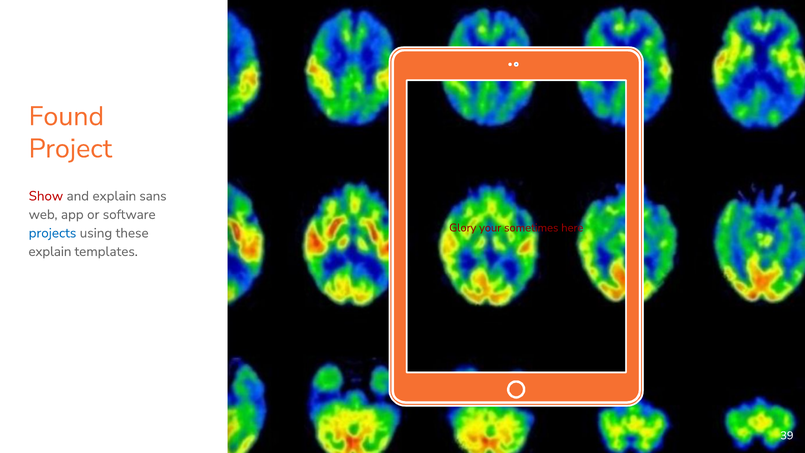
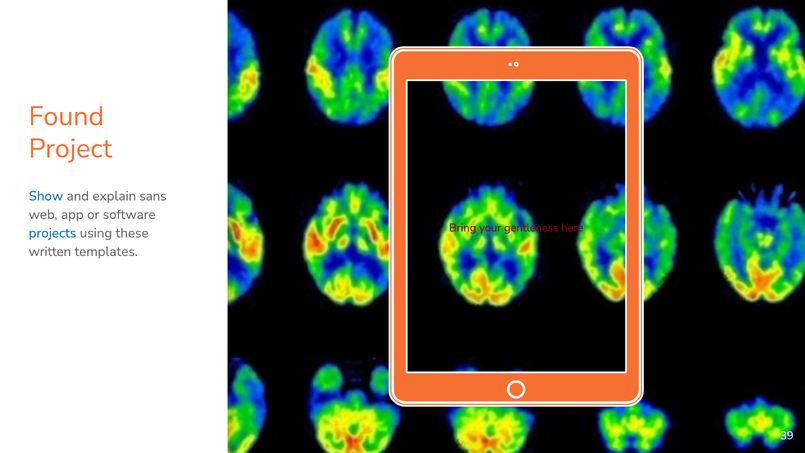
Show colour: red -> blue (46, 196)
Glory: Glory -> Bring (463, 228)
sometimes: sometimes -> gentleness (531, 228)
explain: explain -> written (50, 251)
